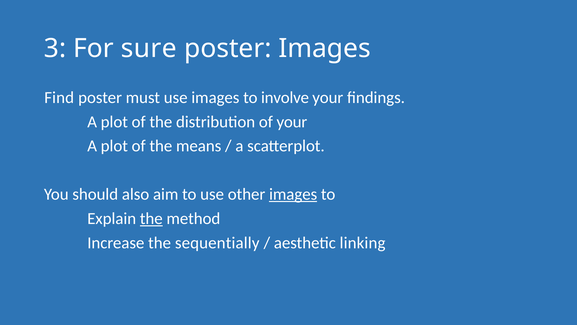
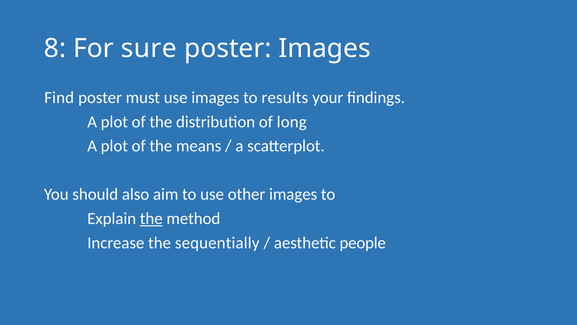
3: 3 -> 8 (55, 48)
involve: involve -> results (285, 98)
of your: your -> long (292, 122)
images underline: present -> none (293, 194)
linking: linking -> people (363, 242)
